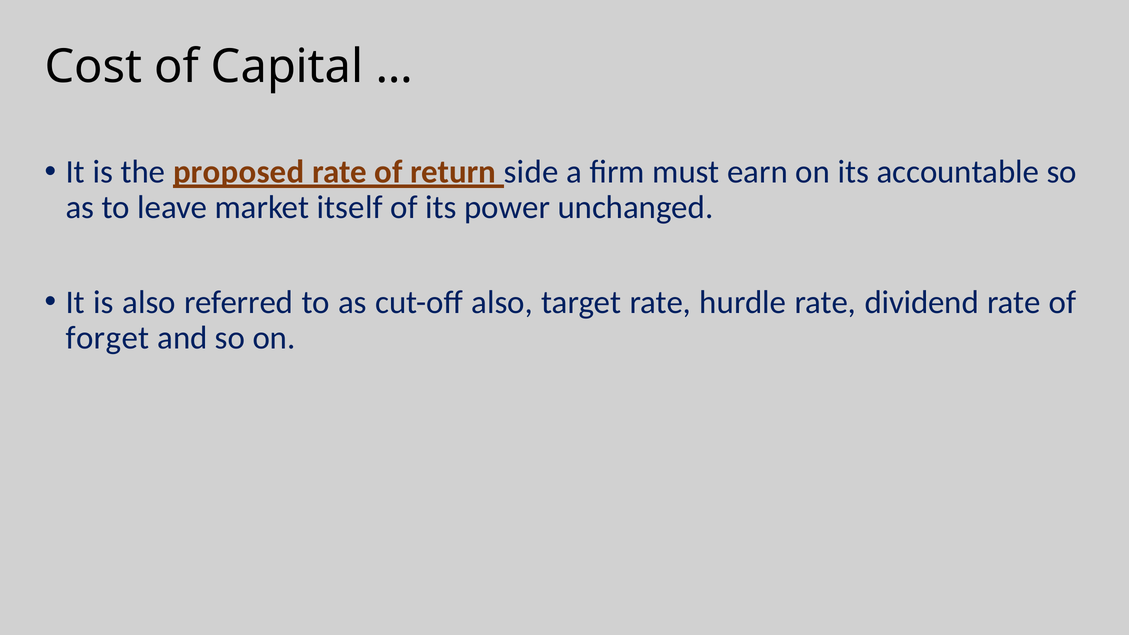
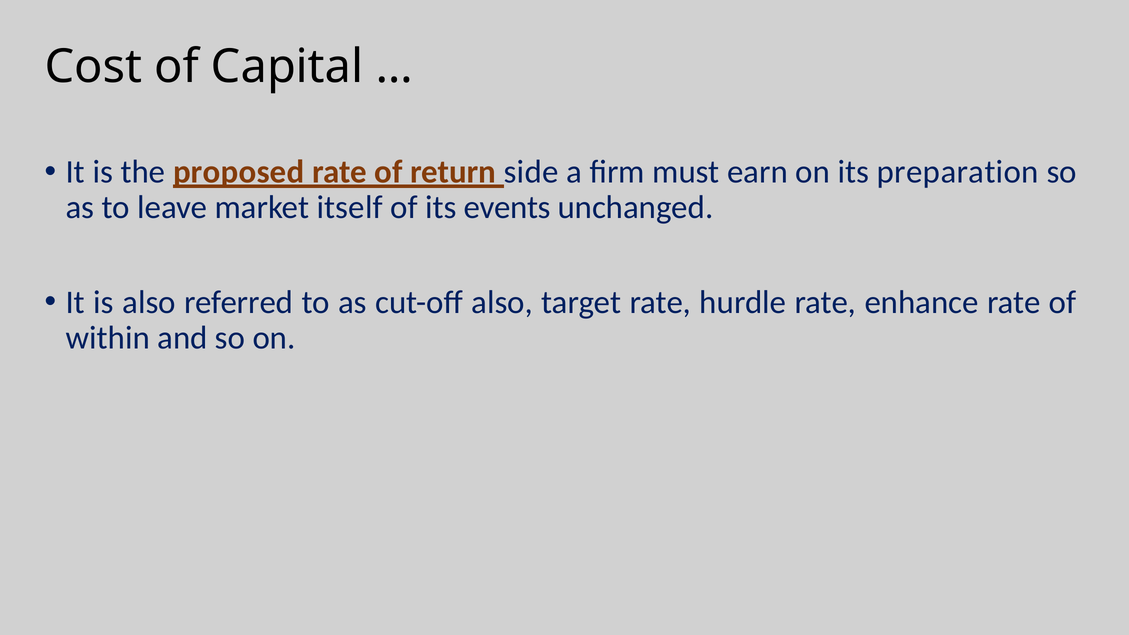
accountable: accountable -> preparation (958, 172)
power: power -> events (507, 208)
dividend: dividend -> enhance (922, 302)
forget: forget -> within (108, 338)
